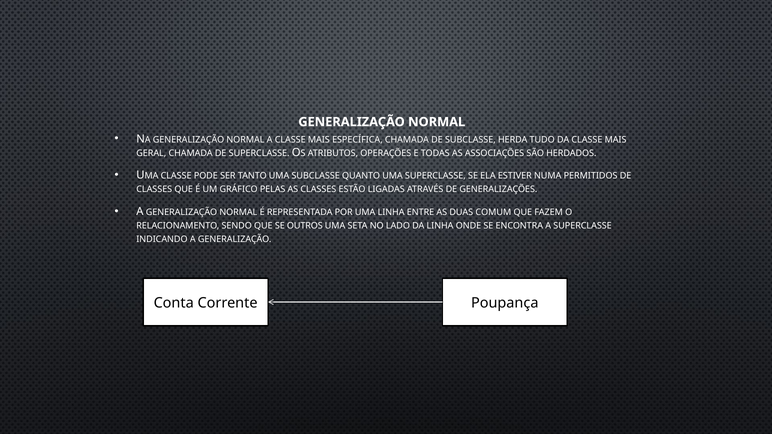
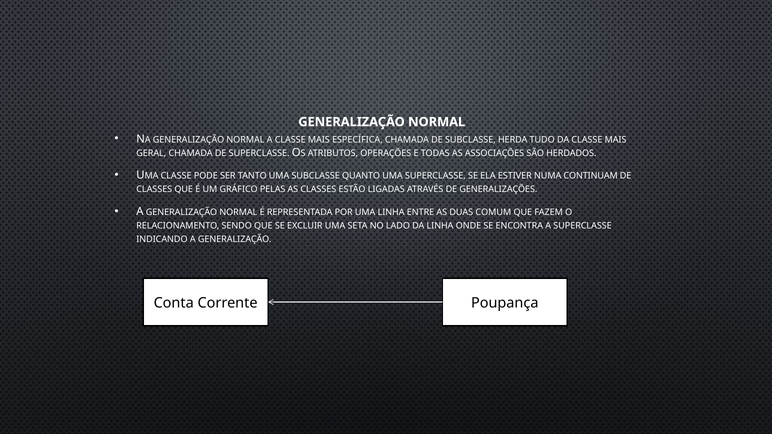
PERMITIDOS: PERMITIDOS -> CONTINUAM (591, 176)
OUTROS: OUTROS -> EXCLUIR (305, 226)
